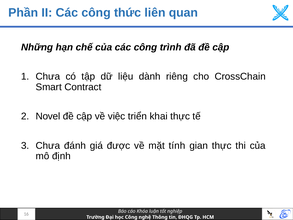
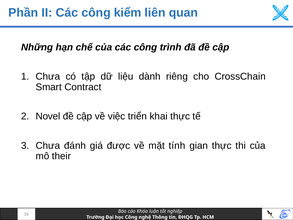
thức: thức -> kiểm (128, 13)
định: định -> their (61, 156)
